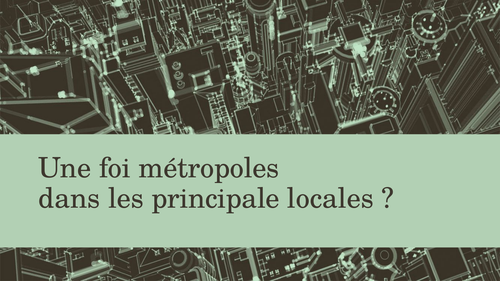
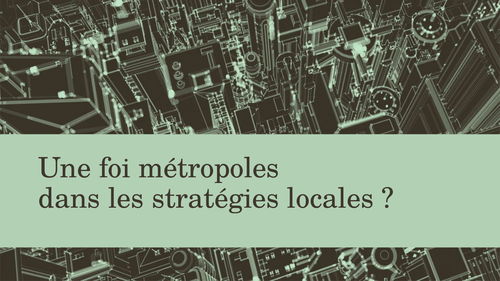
principale: principale -> stratégies (215, 199)
